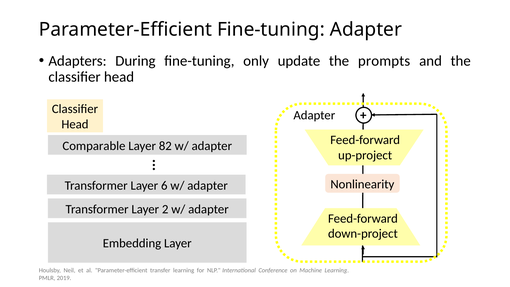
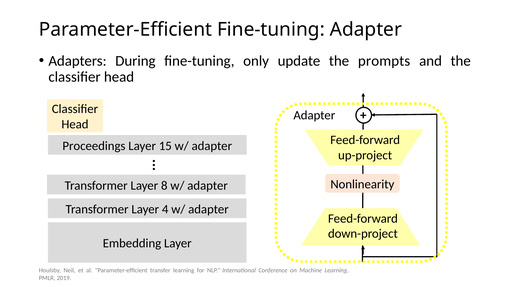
Comparable: Comparable -> Proceedings (94, 146)
82: 82 -> 15 (165, 146)
6: 6 -> 8 (164, 185)
2: 2 -> 4 (165, 209)
